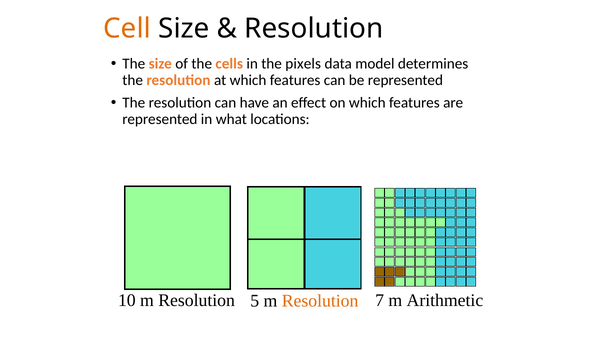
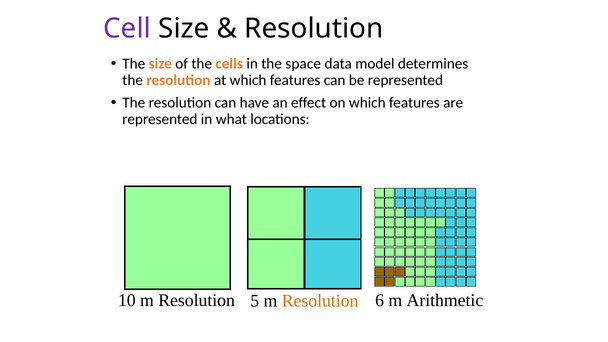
Cell colour: orange -> purple (127, 28)
pixels: pixels -> space (303, 64)
7: 7 -> 6 (380, 300)
